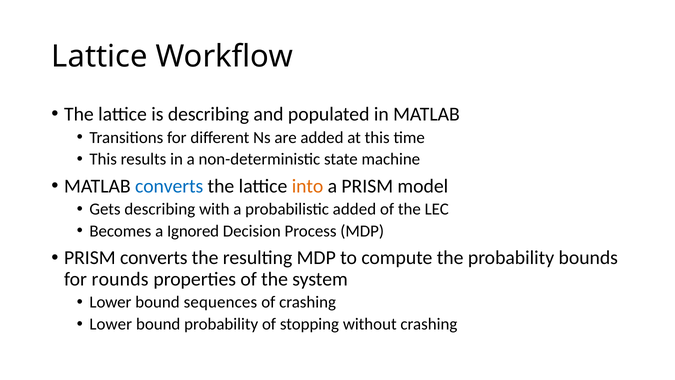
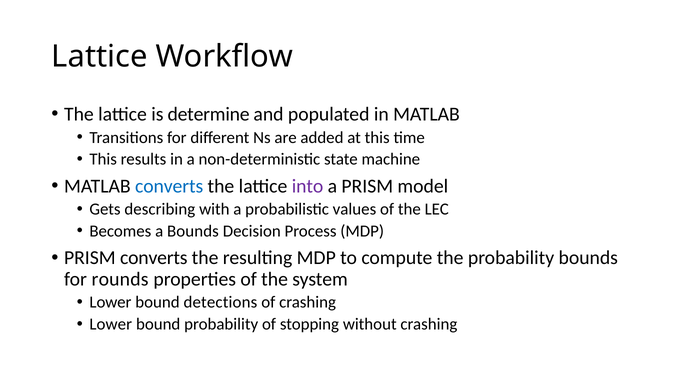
is describing: describing -> determine (209, 114)
into colour: orange -> purple (308, 186)
probabilistic added: added -> values (354, 209)
a Ignored: Ignored -> Bounds (193, 231)
sequences: sequences -> detections (220, 302)
